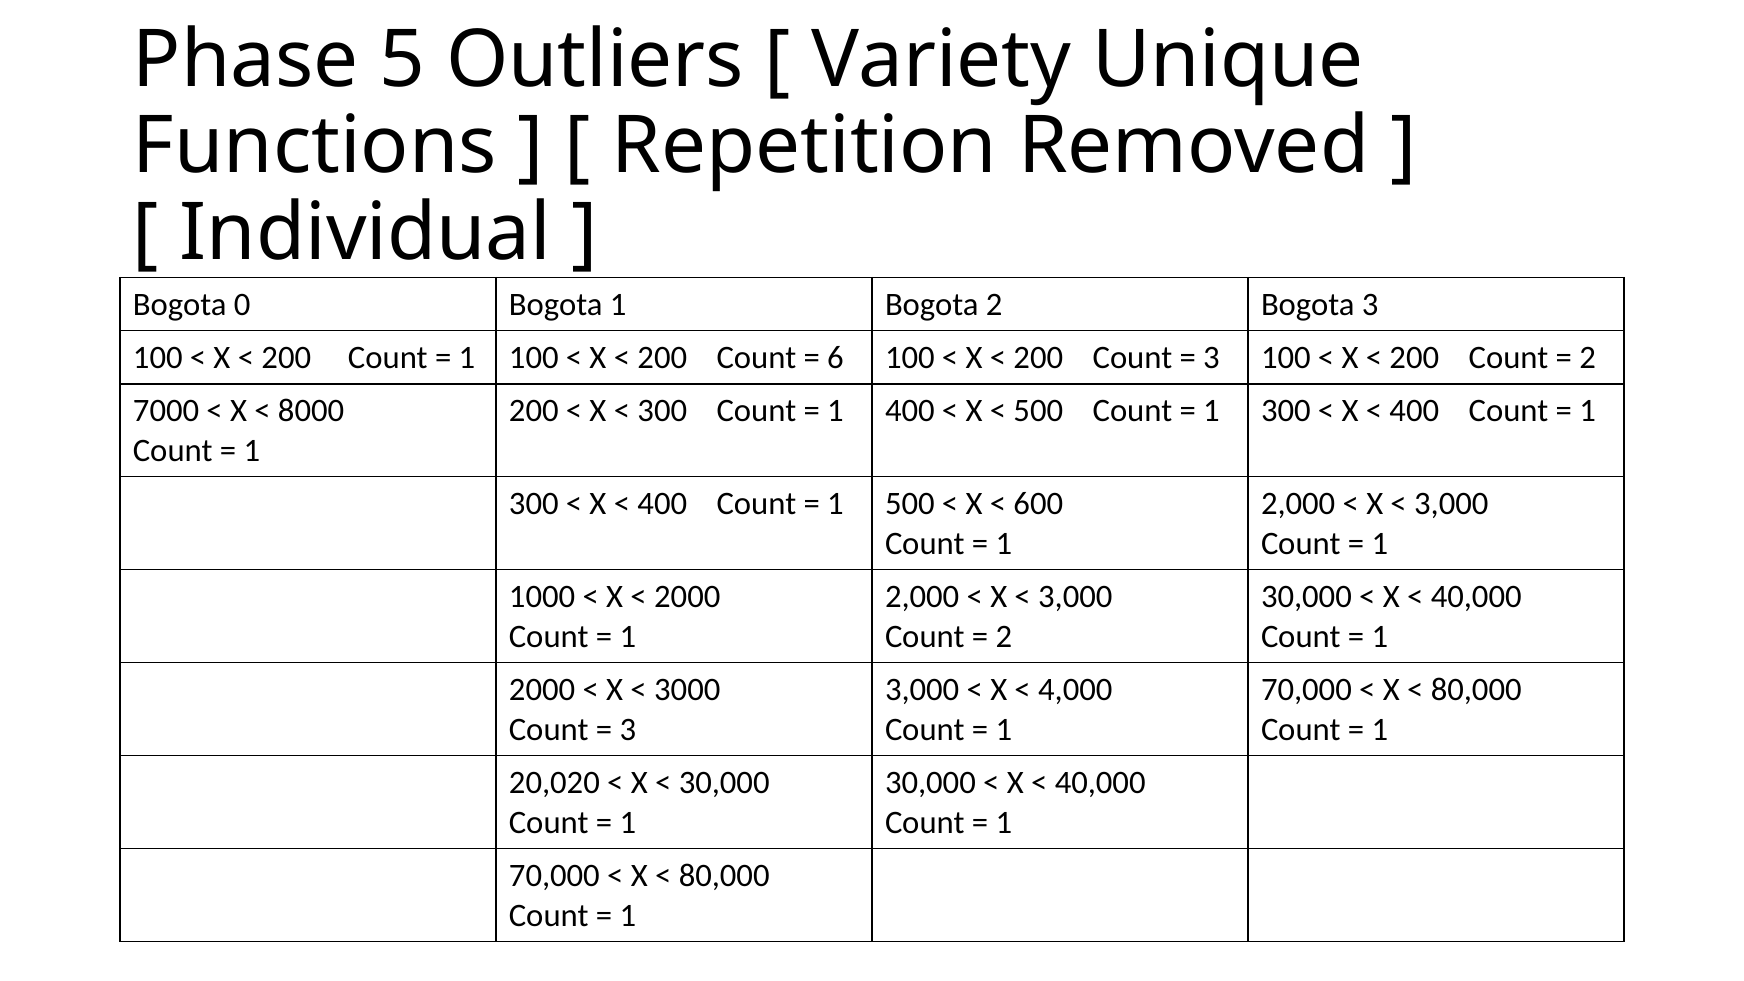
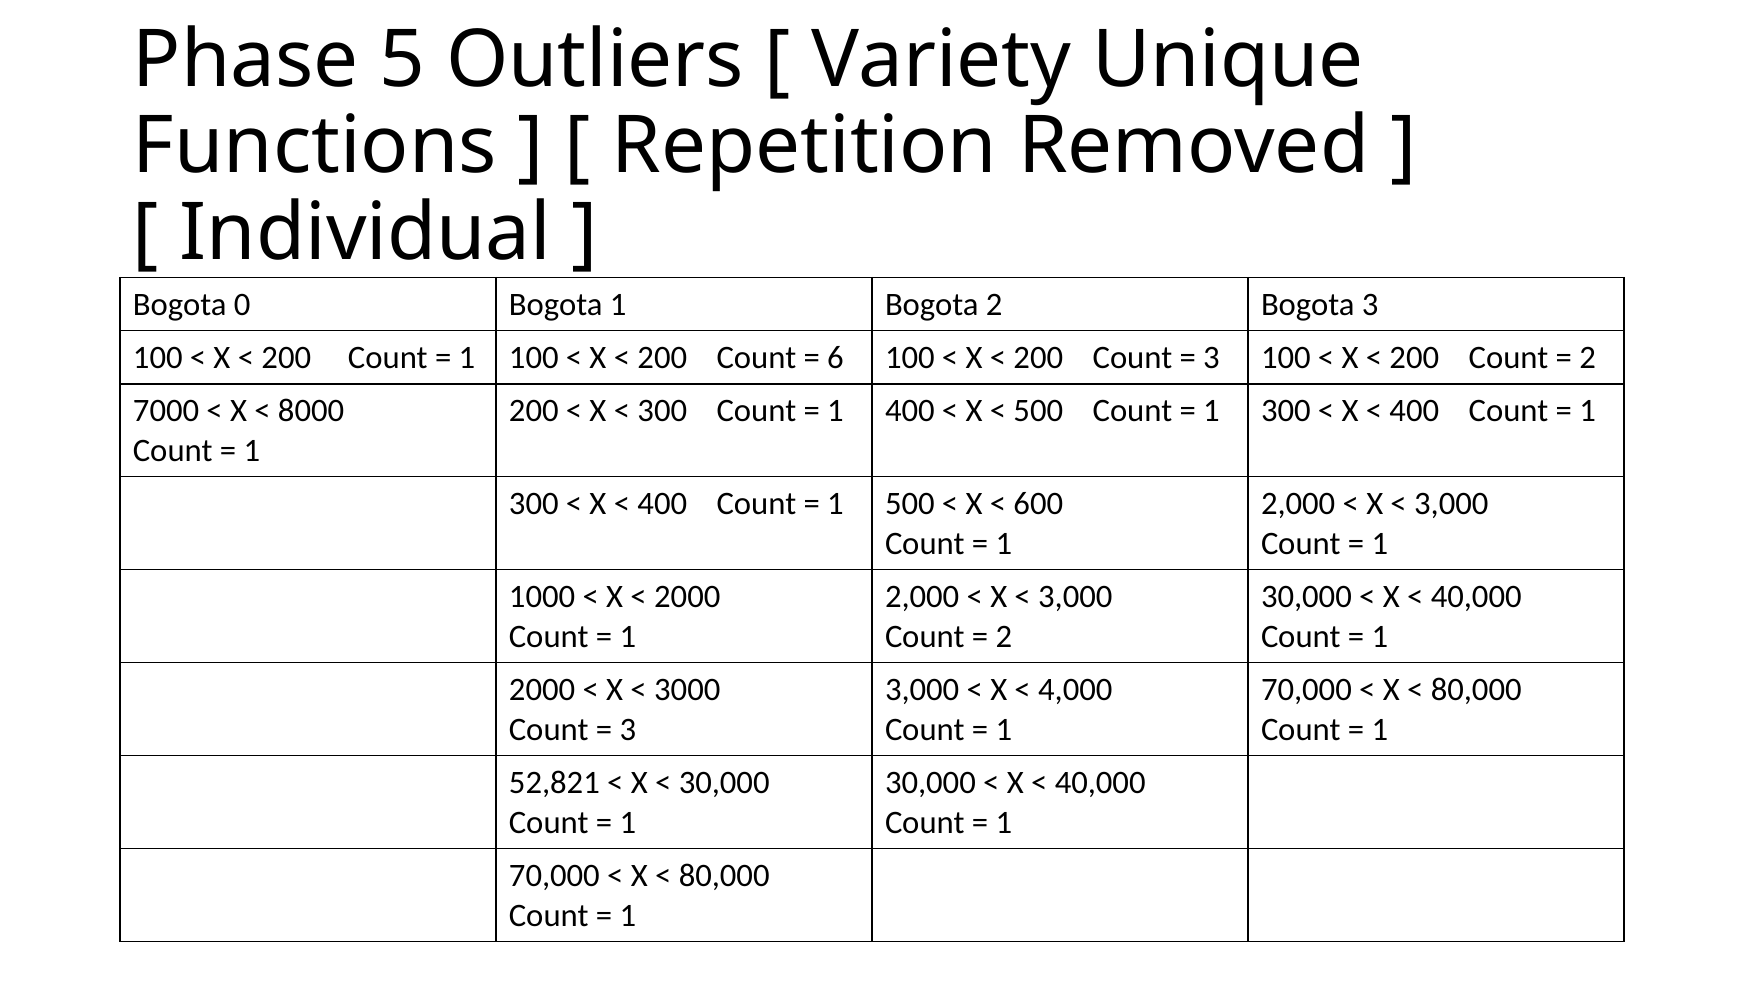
20,020: 20,020 -> 52,821 (554, 782)
